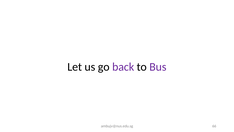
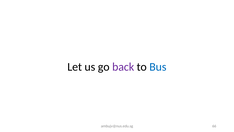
Bus colour: purple -> blue (158, 67)
